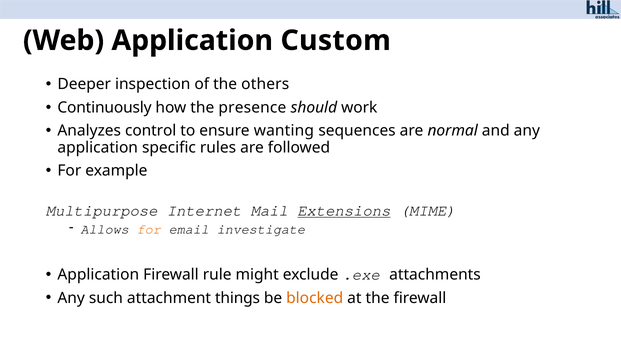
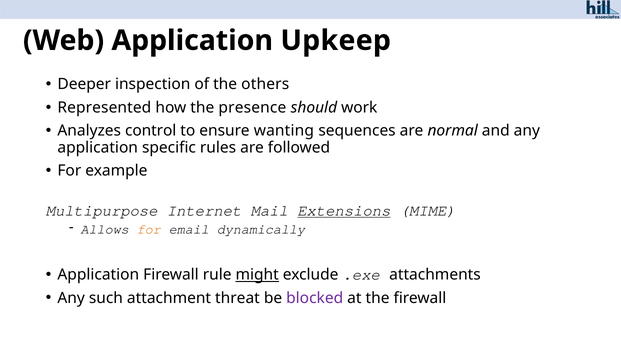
Custom: Custom -> Upkeep (336, 41)
Continuously: Continuously -> Represented (104, 108)
investigate: investigate -> dynamically (261, 230)
might underline: none -> present (257, 275)
things: things -> threat (237, 298)
blocked colour: orange -> purple (315, 298)
